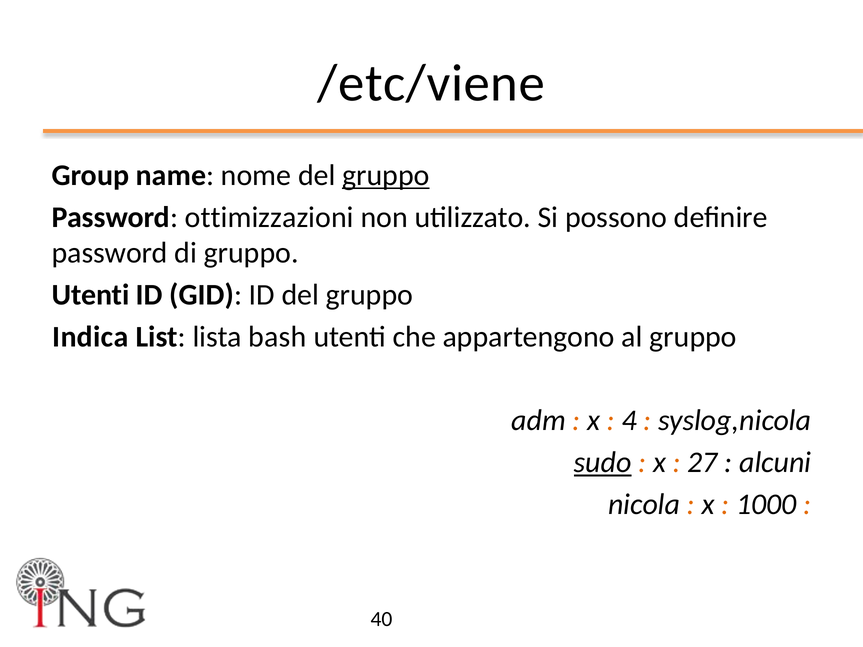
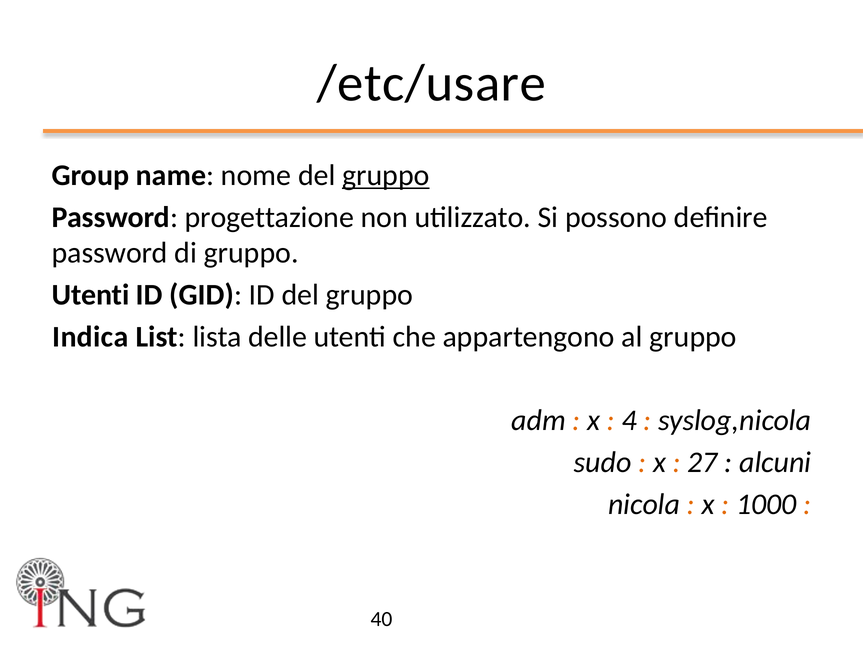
/etc/viene: /etc/viene -> /etc/usare (431, 84)
ottimizzazioni: ottimizzazioni -> progettazione (269, 217)
bash: bash -> delle (278, 337)
sudo underline: present -> none (603, 463)
